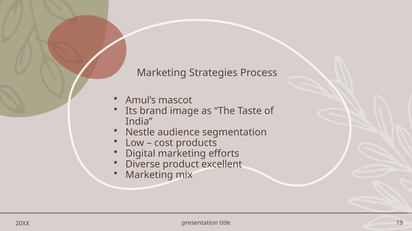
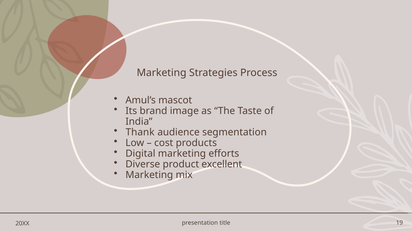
Nestle: Nestle -> Thank (140, 133)
